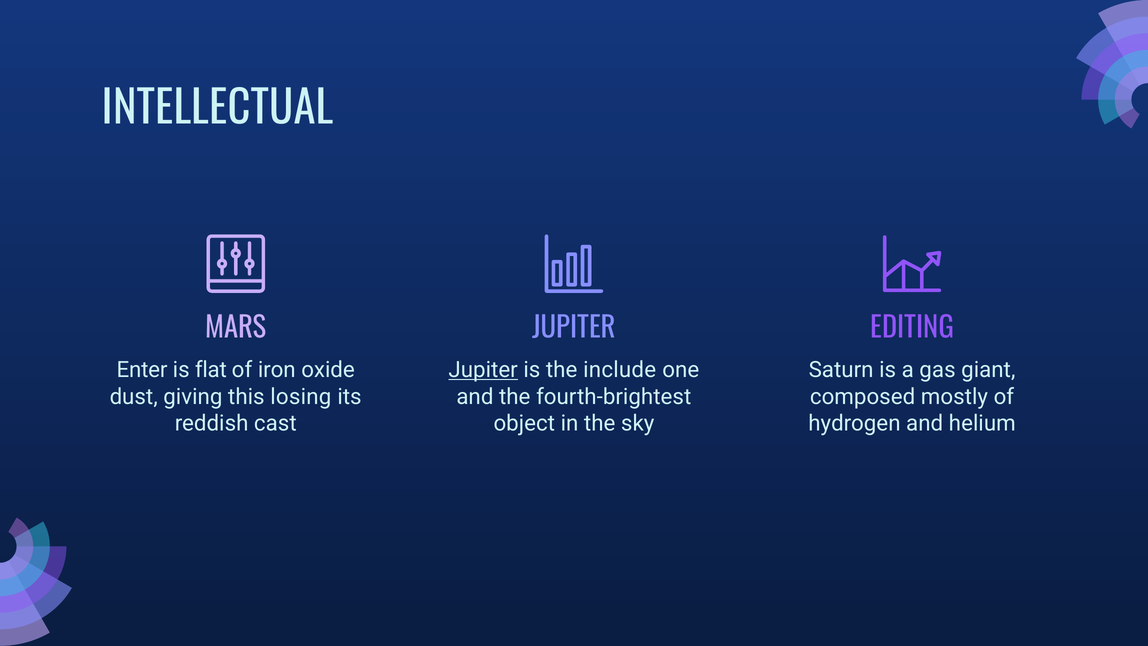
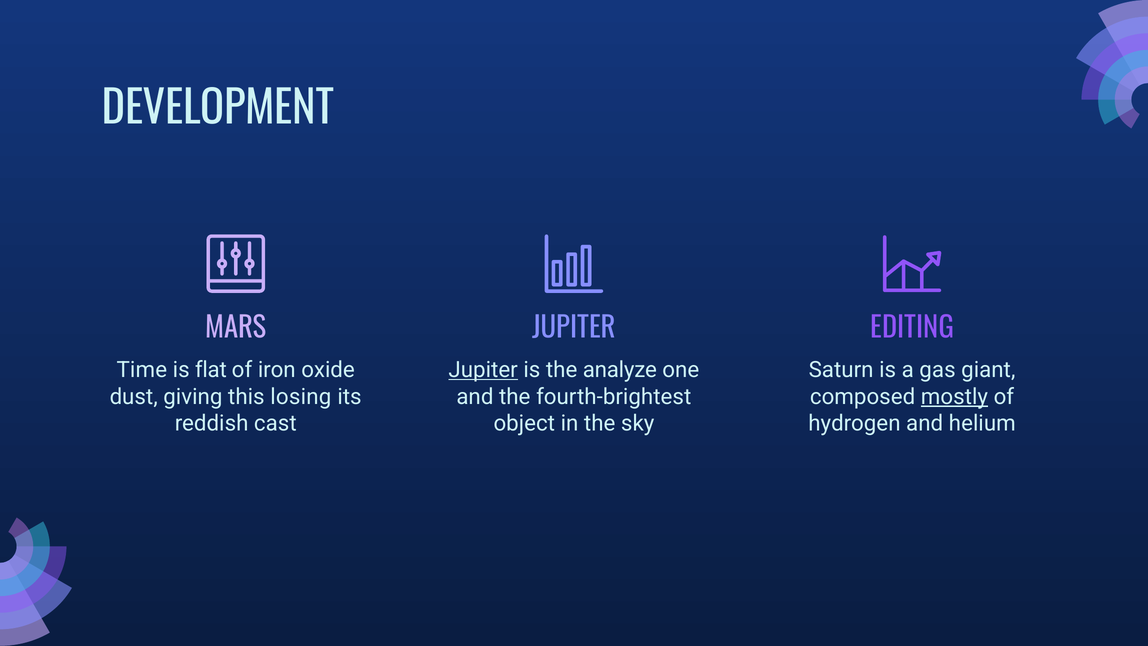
INTELLECTUAL: INTELLECTUAL -> DEVELOPMENT (218, 109)
Enter: Enter -> Time (142, 370)
include: include -> analyze (620, 370)
mostly underline: none -> present (954, 397)
